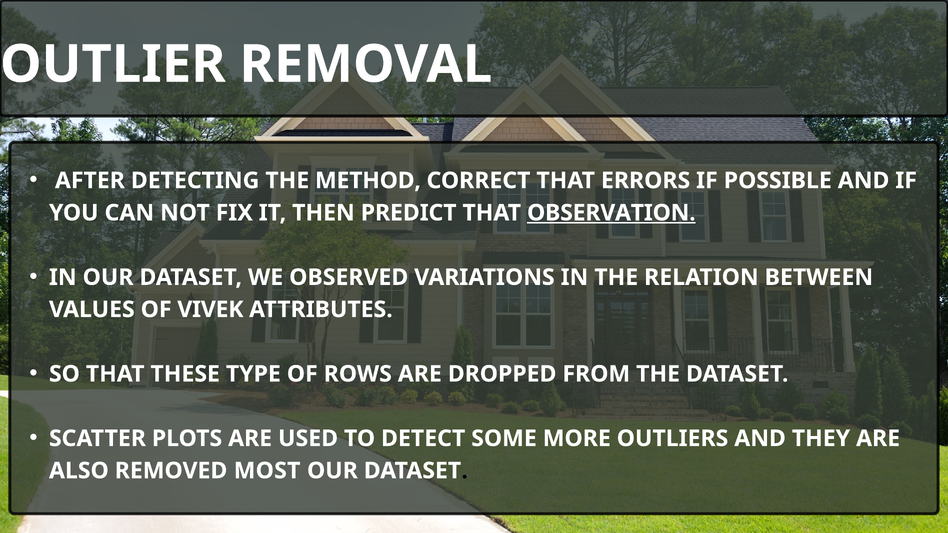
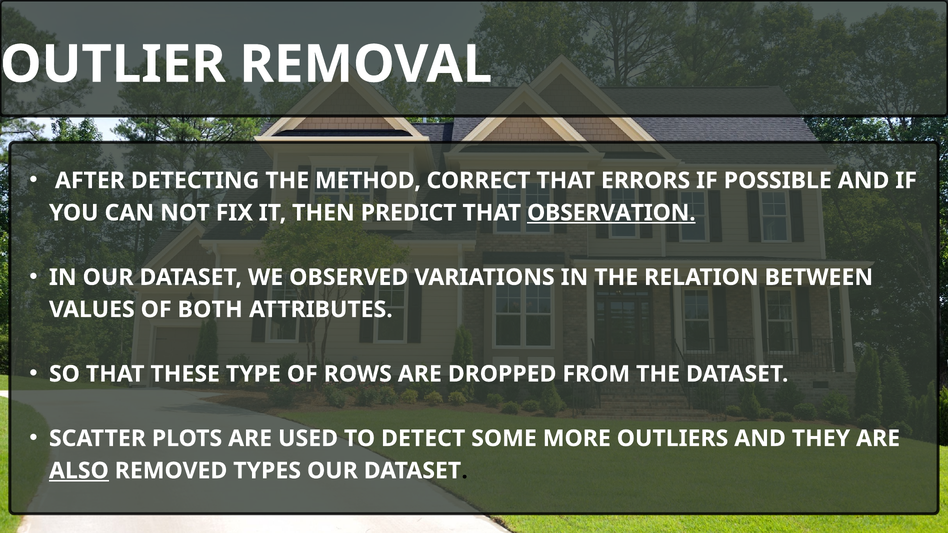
VIVEK: VIVEK -> BOTH (210, 310)
ALSO underline: none -> present (79, 471)
MOST: MOST -> TYPES (267, 471)
